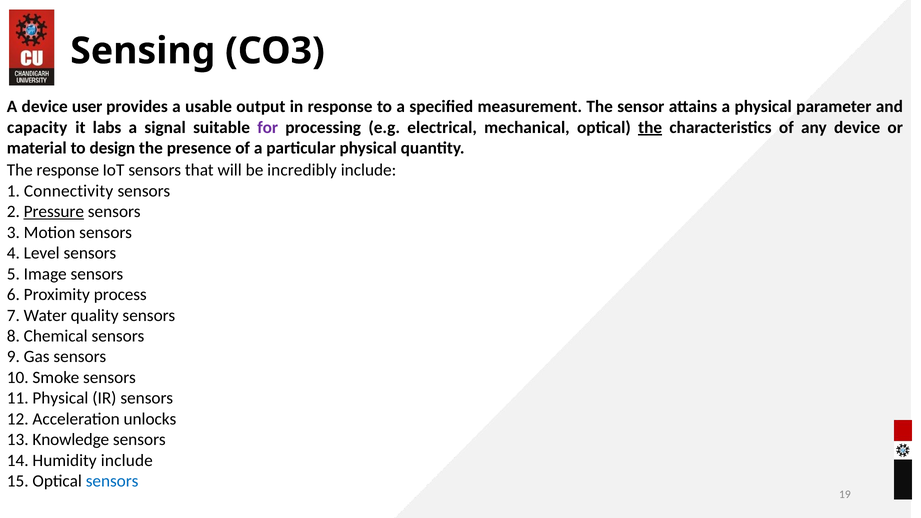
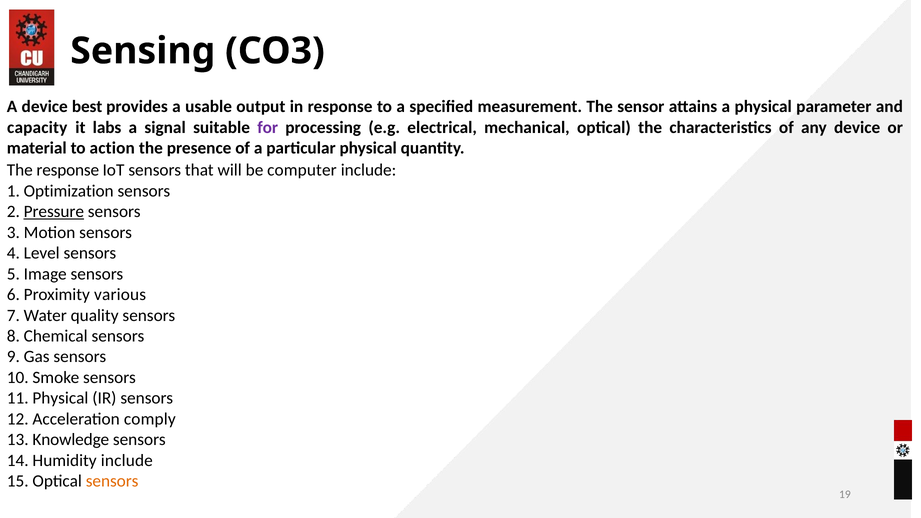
user: user -> best (87, 107)
the underline: present -> none (650, 127)
design: design -> action (112, 148)
incredibly: incredibly -> computer (302, 170)
Connectivity: Connectivity -> Optimization (69, 191)
process: process -> various (120, 295)
unlocks: unlocks -> comply (150, 419)
sensors colour: blue -> orange (112, 481)
